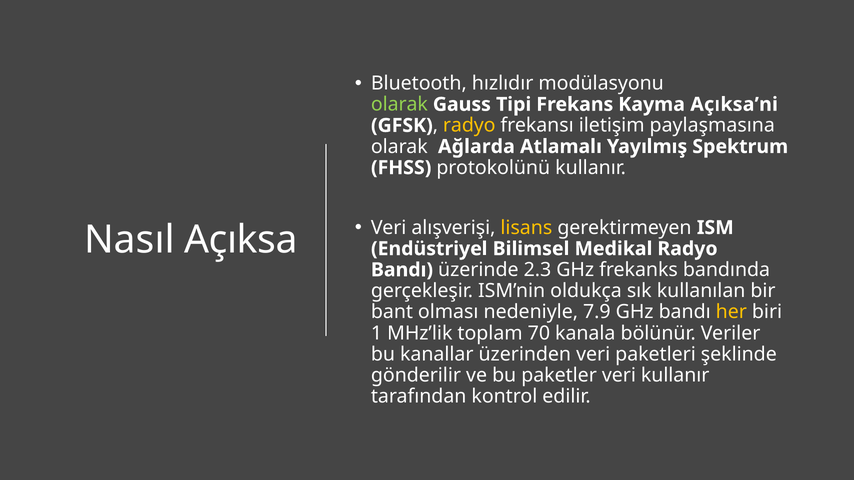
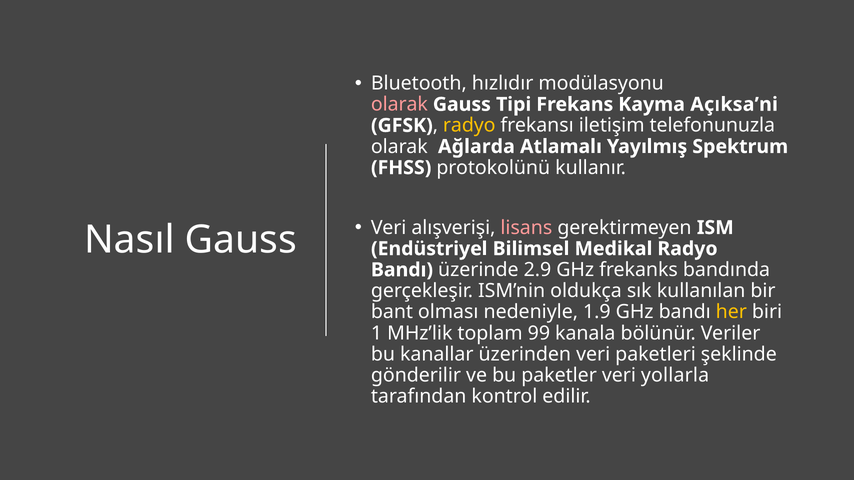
olarak colour: light green -> pink (399, 104)
paylaşmasına: paylaşmasına -> telefonunuzla (712, 126)
lisans colour: yellow -> pink (526, 228)
Nasıl Açıksa: Açıksa -> Gauss (241, 240)
2.3: 2.3 -> 2.9 (537, 270)
7.9: 7.9 -> 1.9 (597, 312)
70: 70 -> 99 (539, 333)
veri kullanır: kullanır -> yollarla (675, 376)
